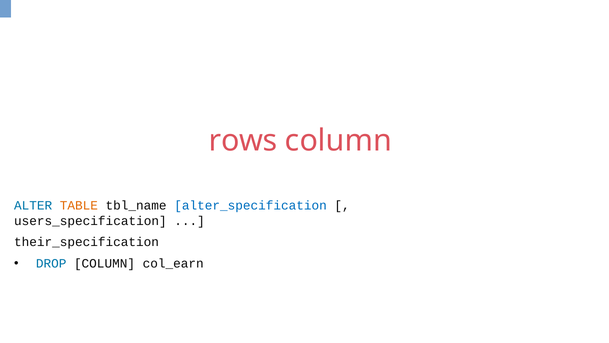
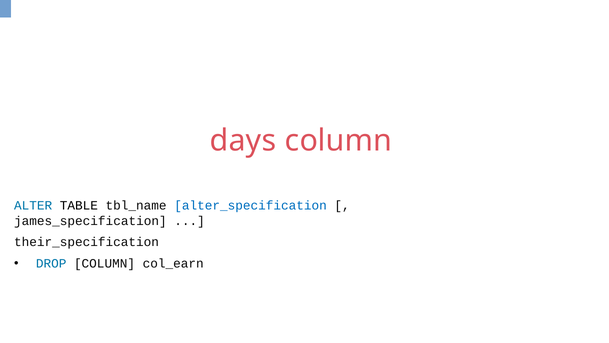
rows: rows -> days (243, 141)
TABLE colour: orange -> black (79, 205)
users_specification: users_specification -> james_specification (90, 221)
